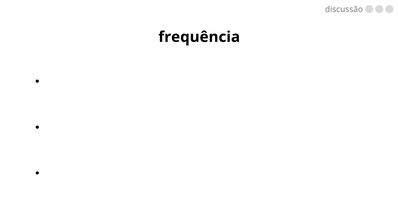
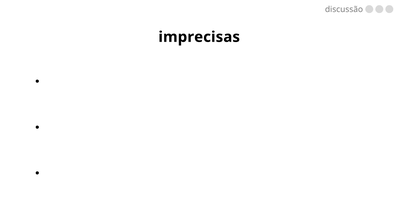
frequência: frequência -> imprecisas (199, 37)
